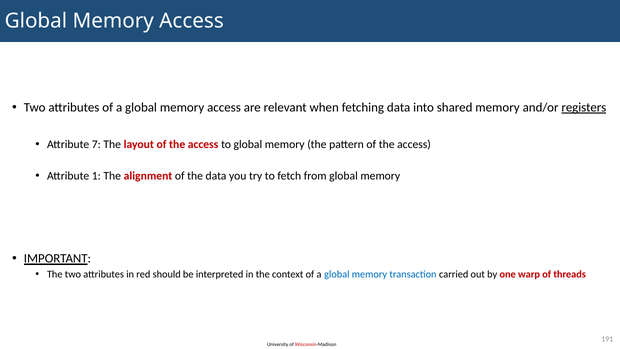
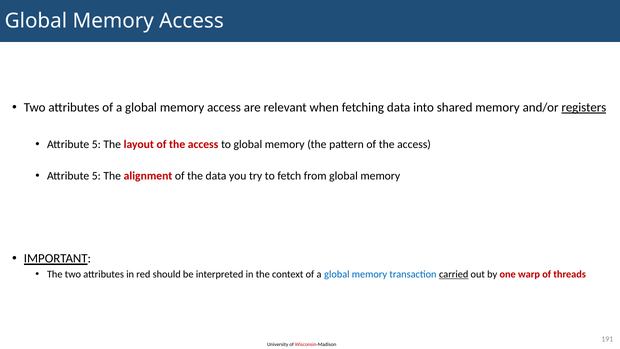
7: 7 -> 5 (96, 144)
1: 1 -> 5 (96, 176)
carried underline: none -> present (454, 274)
